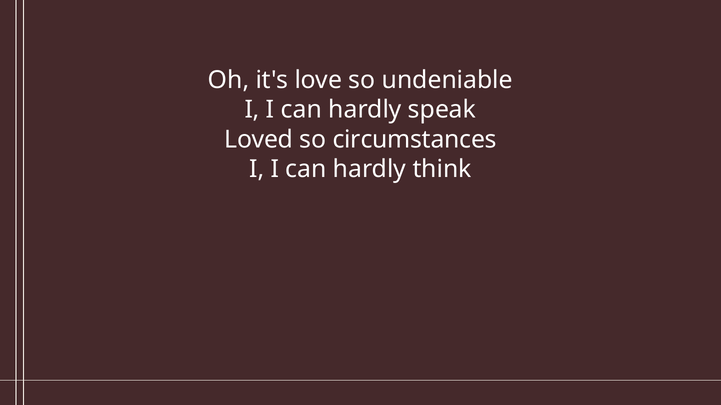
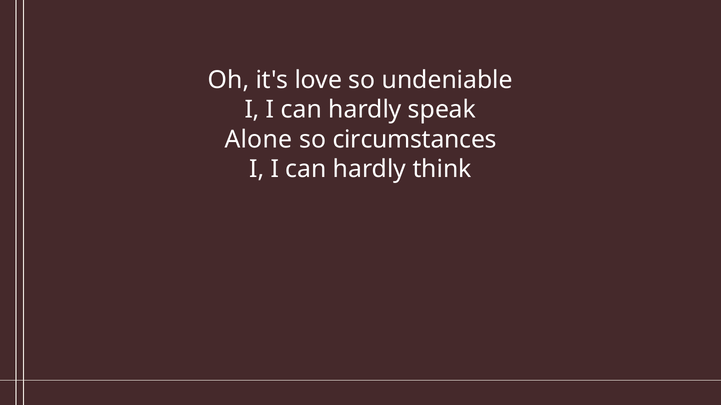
Loved: Loved -> Alone (258, 140)
